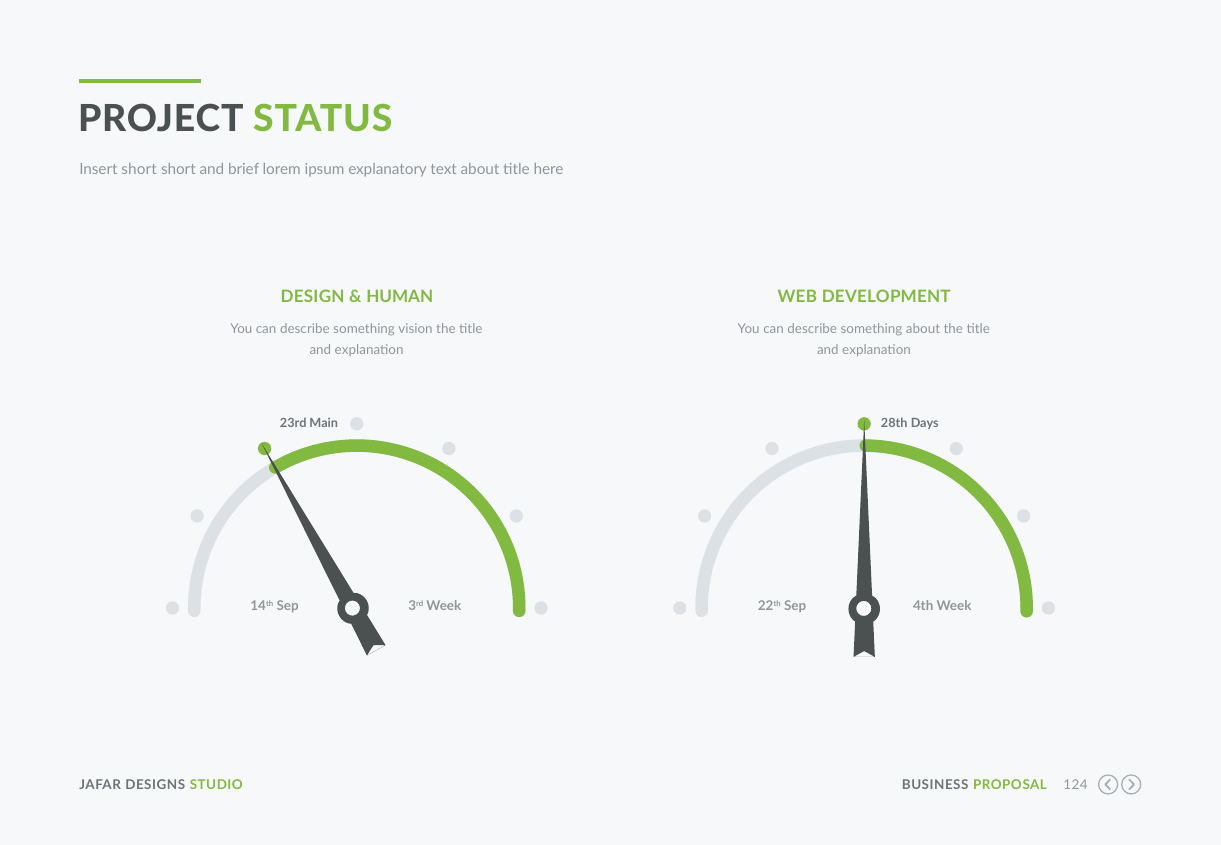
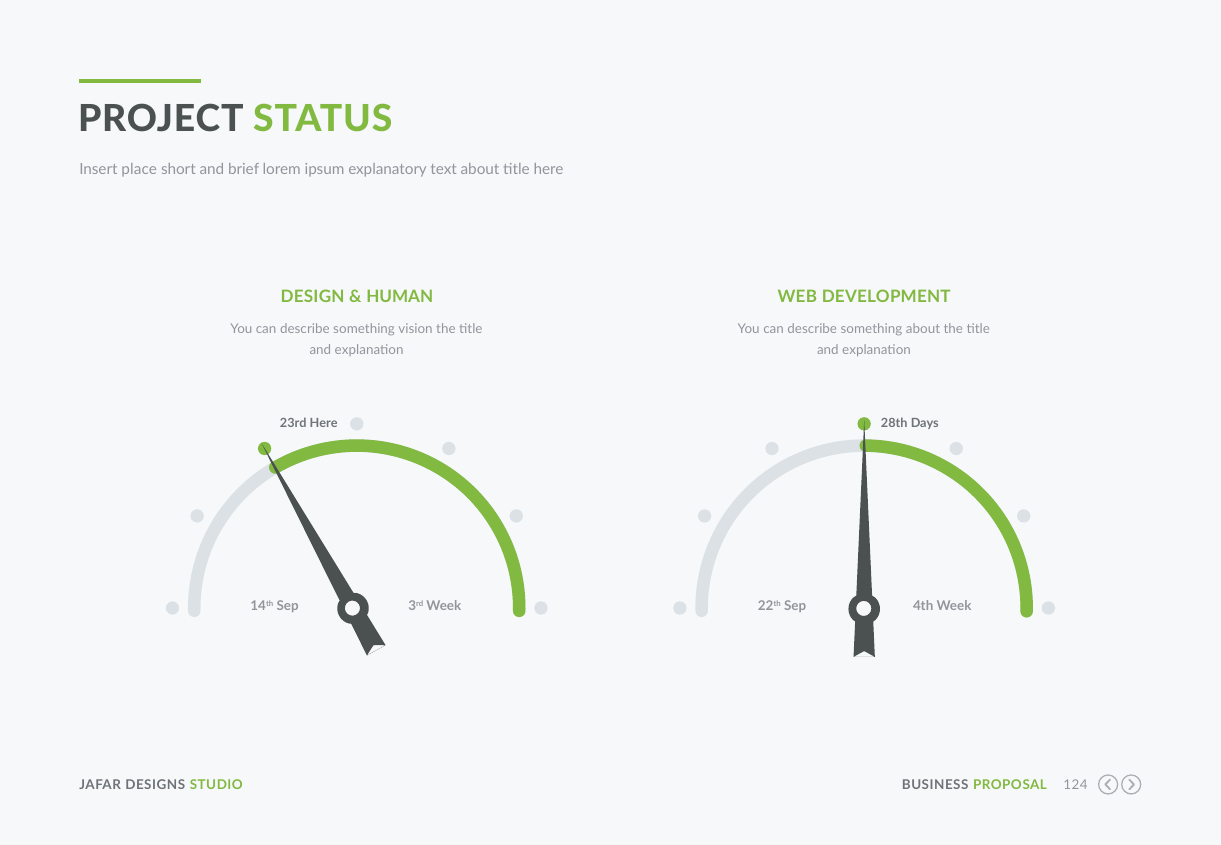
Insert short: short -> place (139, 170)
23rd Main: Main -> Here (324, 423)
